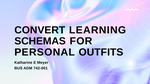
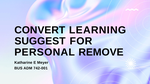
SCHEMAS: SCHEMAS -> SUGGEST (40, 41)
OUTFITS: OUTFITS -> REMOVE (101, 52)
